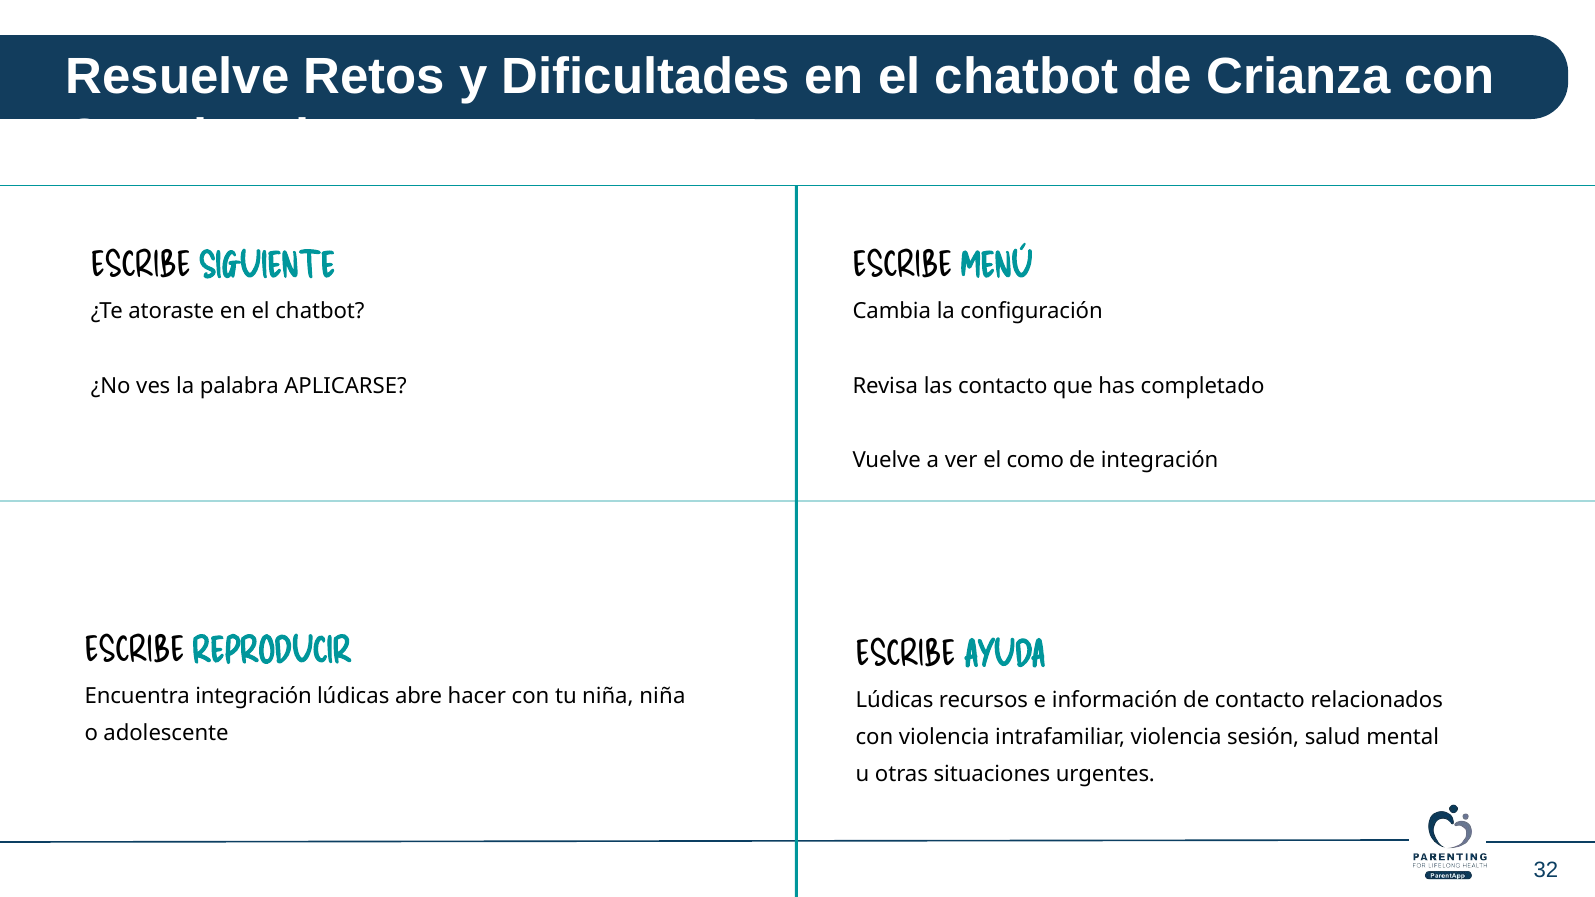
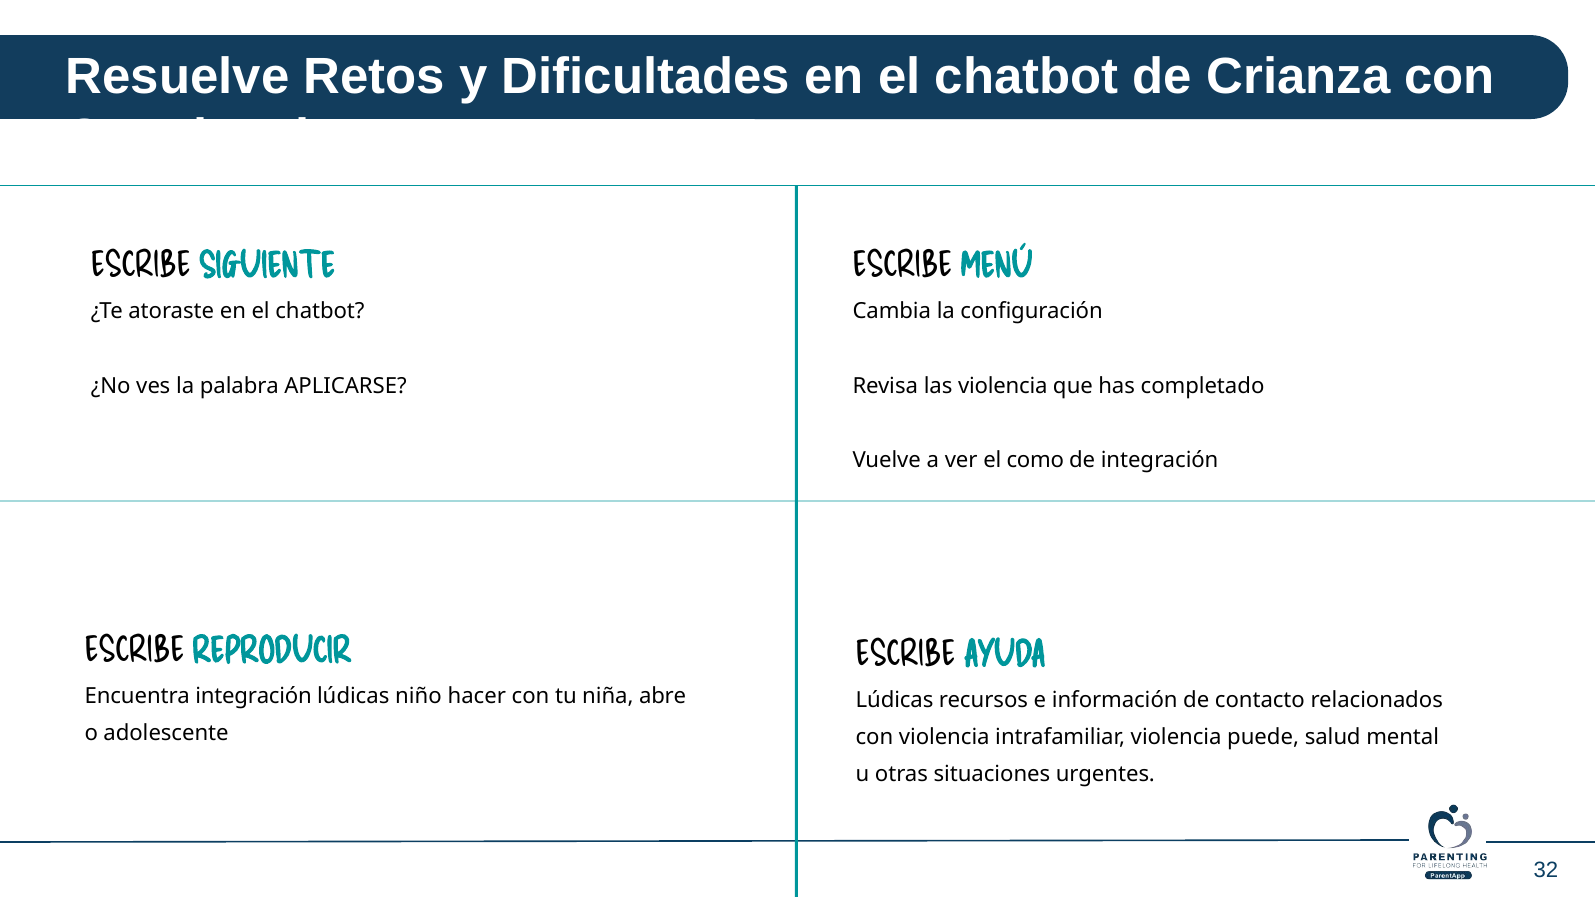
las contacto: contacto -> violencia (1003, 386)
abre: abre -> niño (418, 697)
niña niña: niña -> abre (663, 697)
sesión: sesión -> puede (1263, 737)
